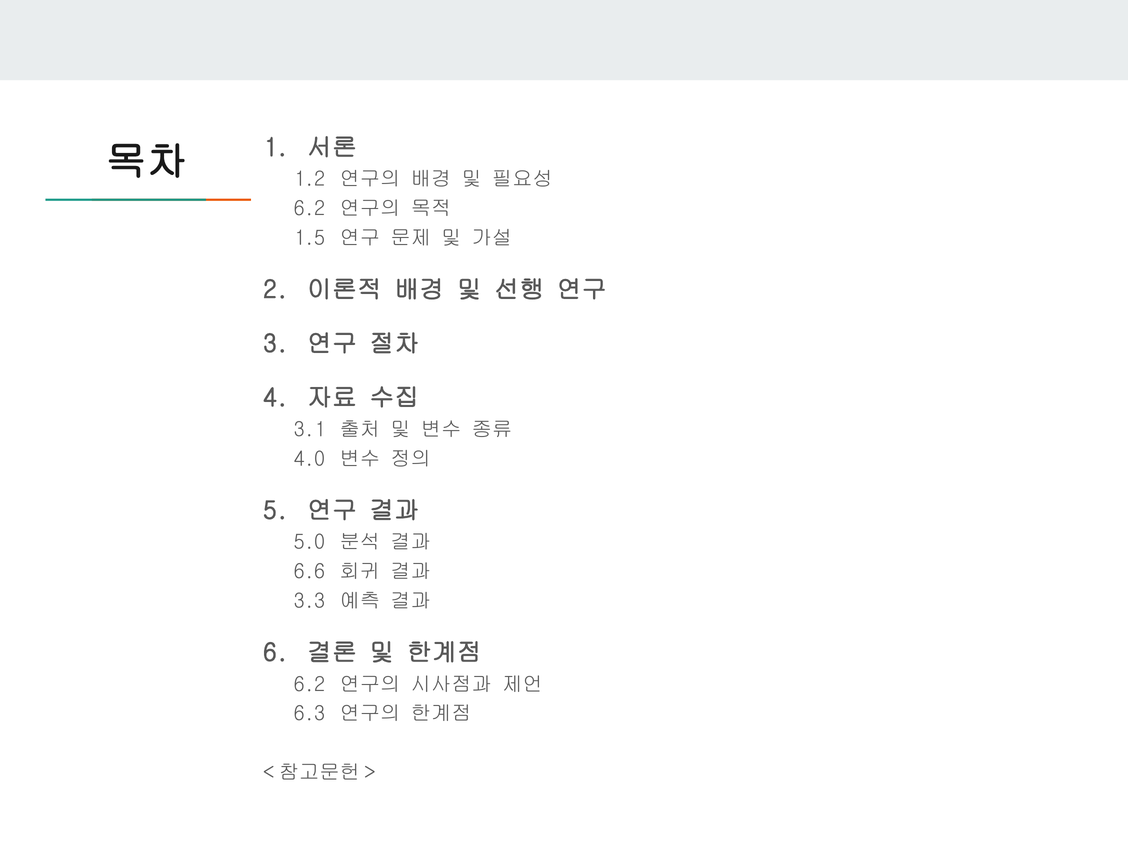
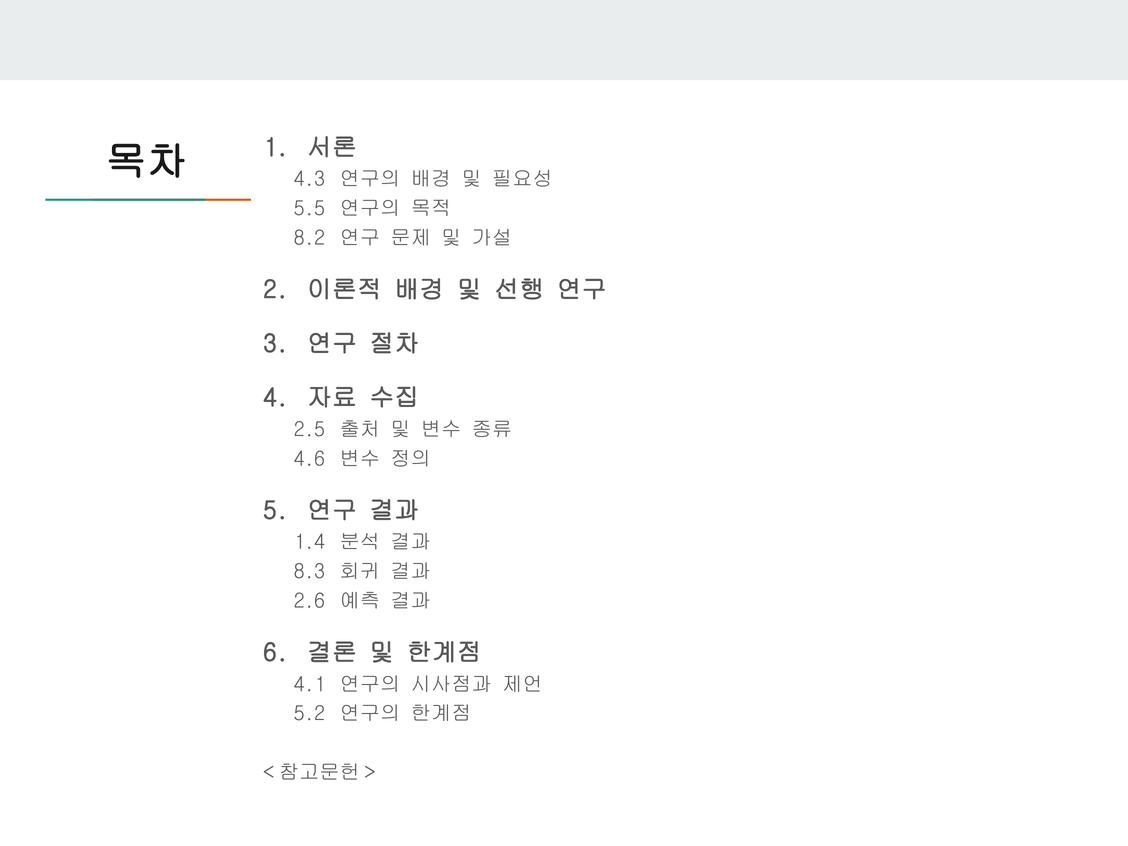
1.2: 1.2 -> 4.3 (309, 179)
6.2: 6.2 -> 5.5 (309, 209)
1.5: 1.5 -> 8.2 (309, 238)
3.1: 3.1 -> 2.5 (309, 429)
4.0: 4.0 -> 4.6 (309, 459)
5.0: 5.0 -> 1.4 (309, 542)
6.6: 6.6 -> 8.3 (309, 572)
3.3: 3.3 -> 2.6 (309, 601)
6.2: 6.2 -> 4.1 (309, 684)
6.3: 6.3 -> 5.2 (309, 714)
